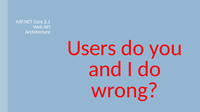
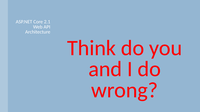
Users: Users -> Think (92, 48)
